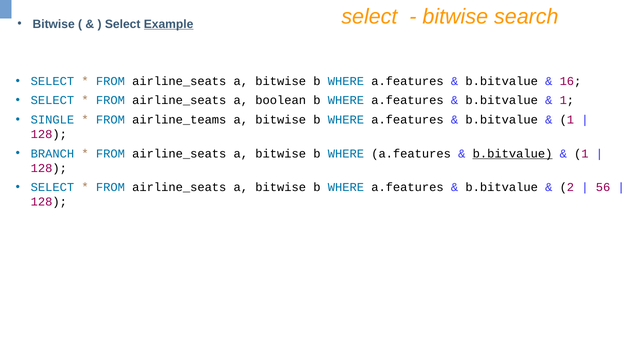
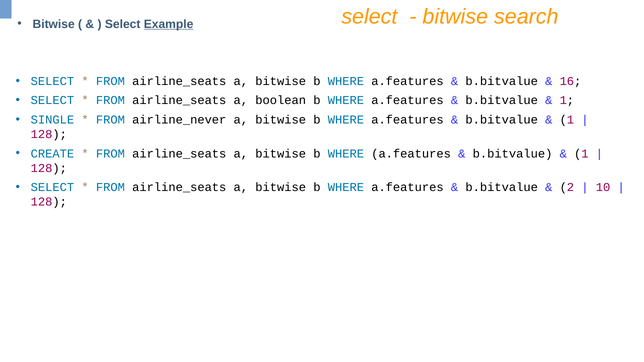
airline_teams: airline_teams -> airline_never (179, 120)
BRANCH: BRANCH -> CREATE (52, 154)
b.bitvalue underline: present -> none (513, 154)
56: 56 -> 10 (603, 188)
